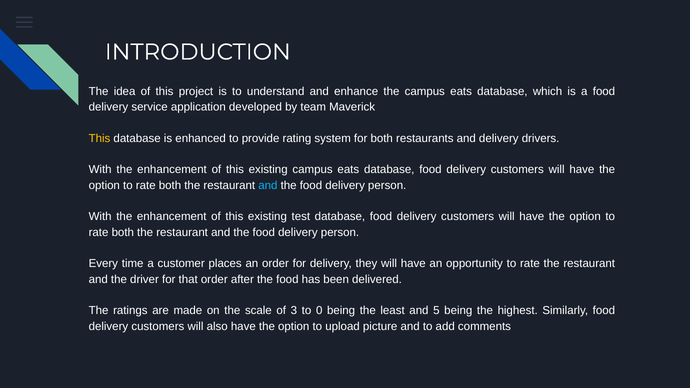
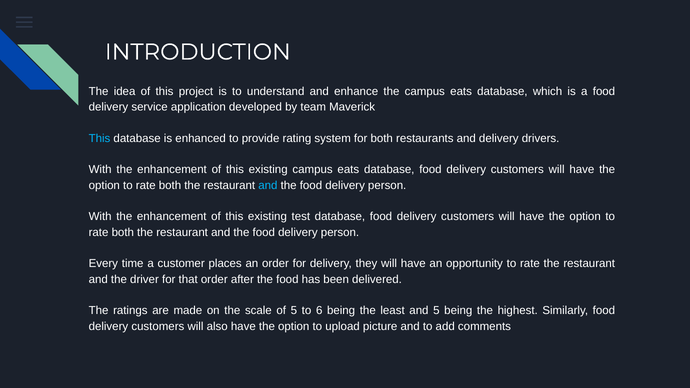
This colour: yellow -> light blue (100, 138)
of 3: 3 -> 5 (294, 311)
0: 0 -> 6 (319, 311)
